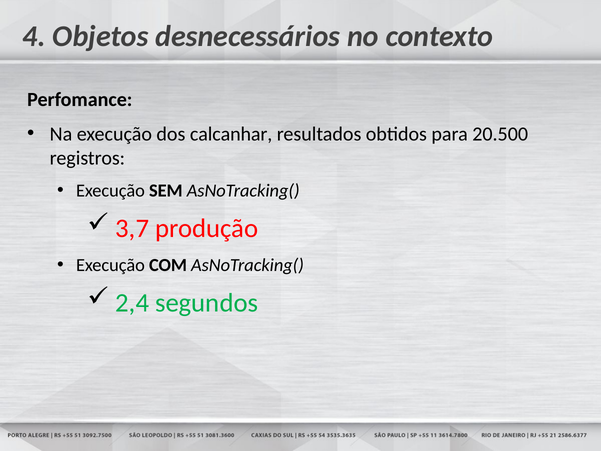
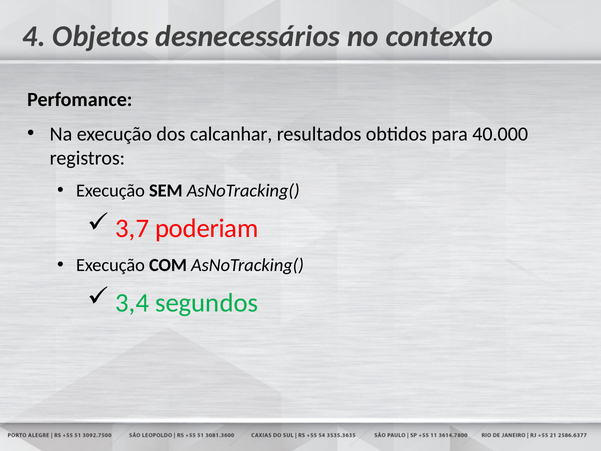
20.500: 20.500 -> 40.000 (500, 134)
produção: produção -> poderiam (207, 228)
2,4: 2,4 -> 3,4 (132, 303)
